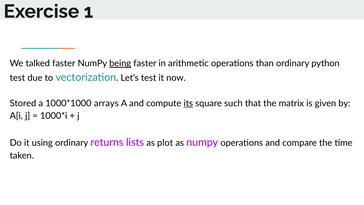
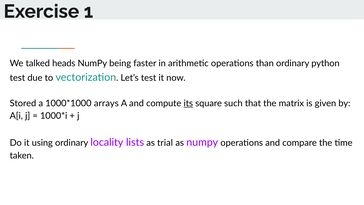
talked faster: faster -> heads (64, 63)
being underline: present -> none (120, 63)
returns: returns -> locality (107, 142)
plot: plot -> trial (165, 143)
